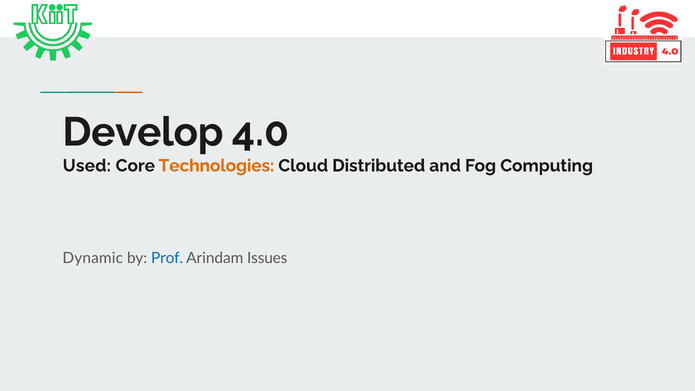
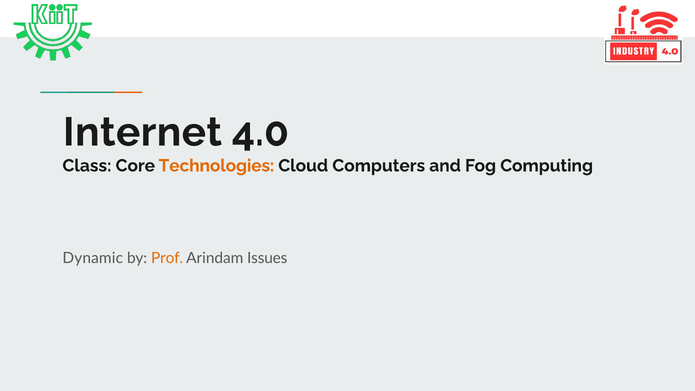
Develop: Develop -> Internet (143, 132)
Used: Used -> Class (87, 166)
Distributed: Distributed -> Computers (379, 166)
Prof colour: blue -> orange (167, 258)
